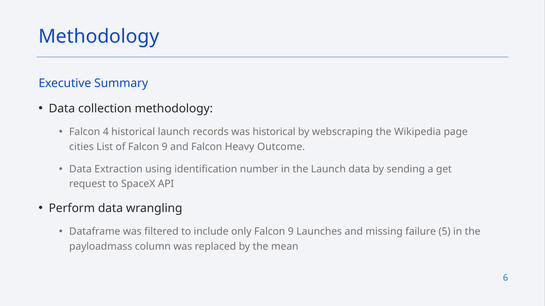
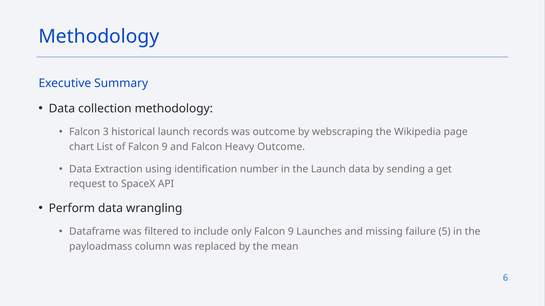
4: 4 -> 3 (106, 132)
was historical: historical -> outcome (274, 132)
cities: cities -> chart (82, 147)
